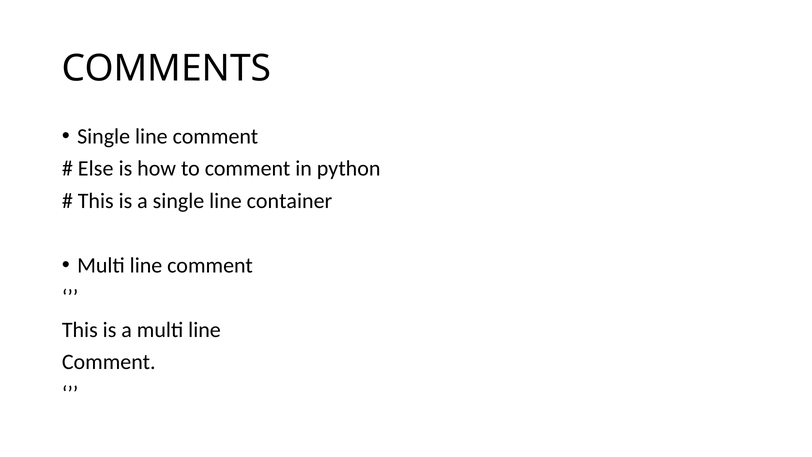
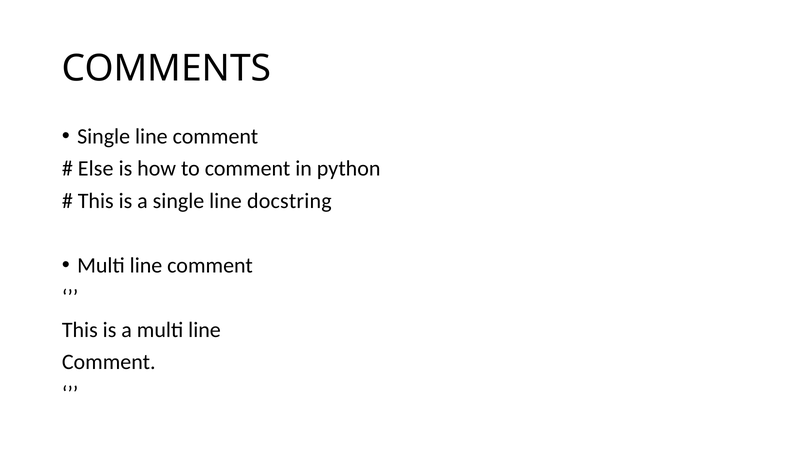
container: container -> docstring (289, 201)
